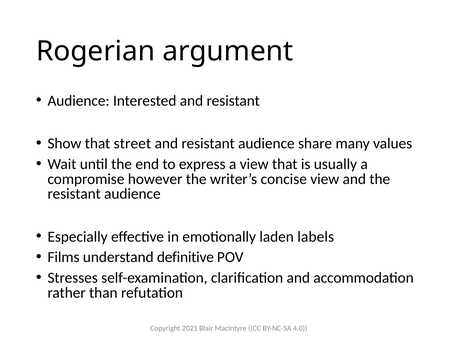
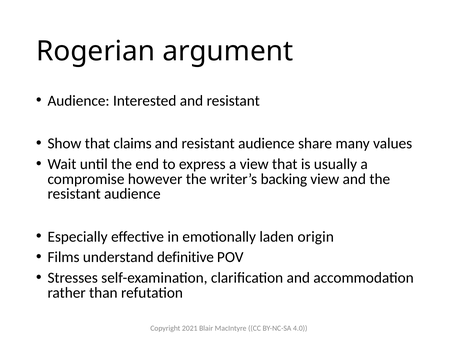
street: street -> claims (133, 143)
concise: concise -> backing (284, 179)
labels: labels -> origin (316, 236)
